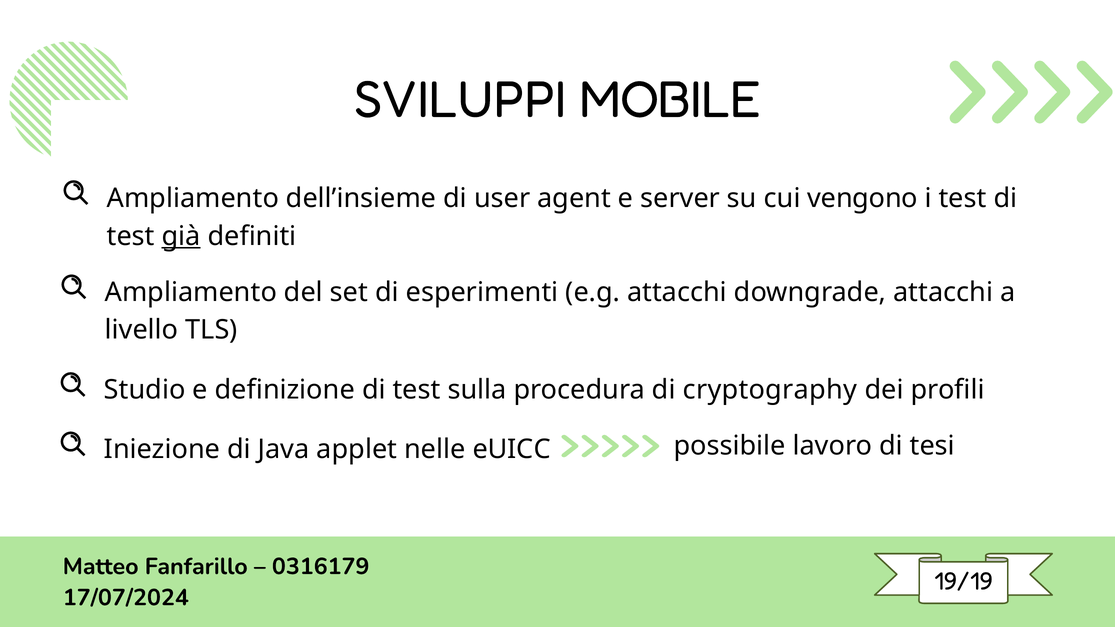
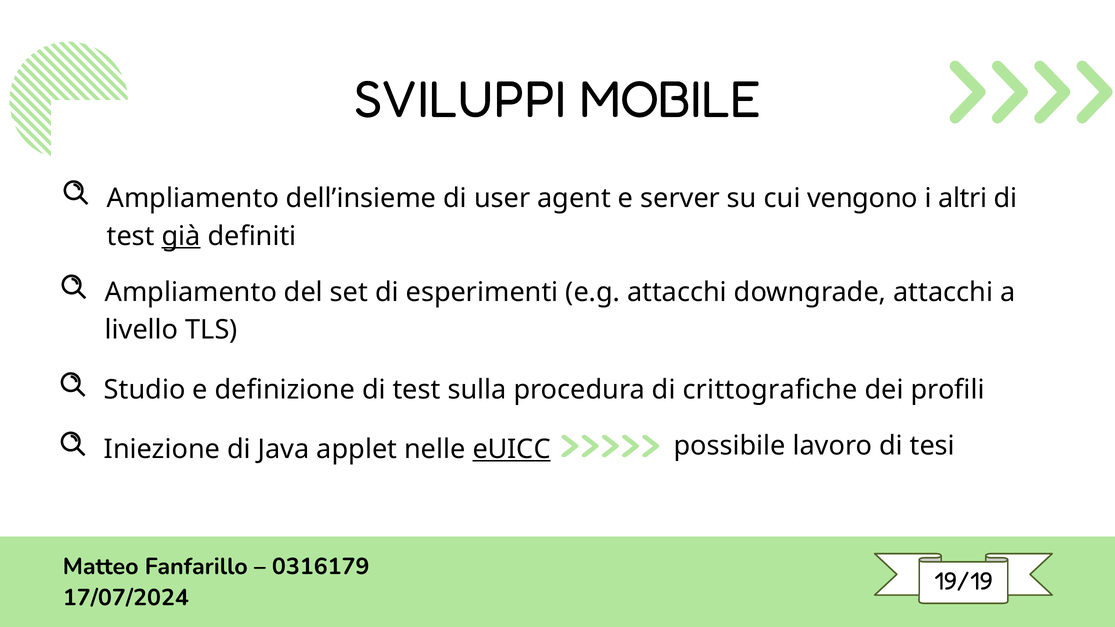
i test: test -> altri (963, 198)
cryptography: cryptography -> crittografiche (770, 390)
eUICC underline: none -> present (512, 449)
